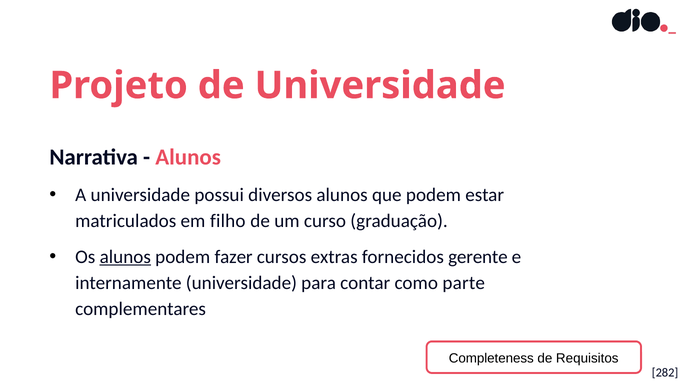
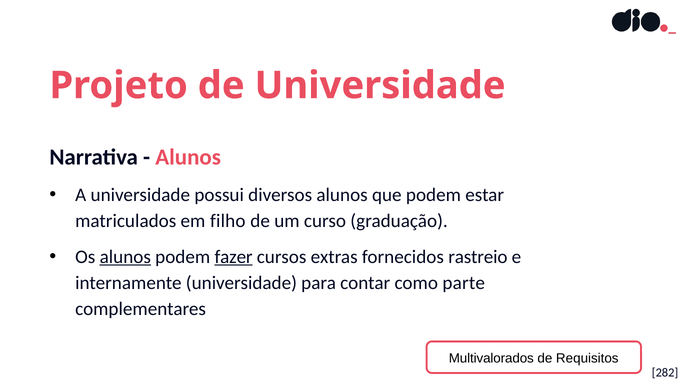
fazer underline: none -> present (234, 257)
gerente: gerente -> rastreio (478, 257)
Completeness: Completeness -> Multivalorados (491, 358)
